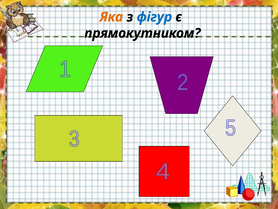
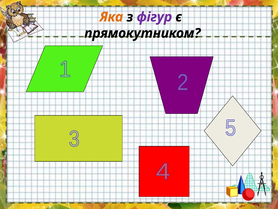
фігур colour: blue -> purple (154, 17)
